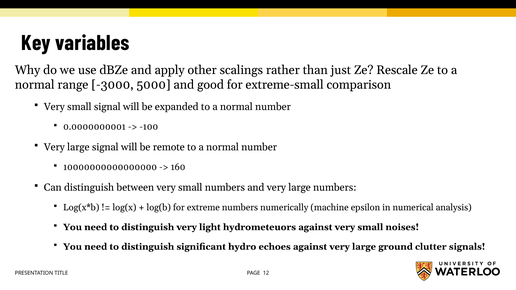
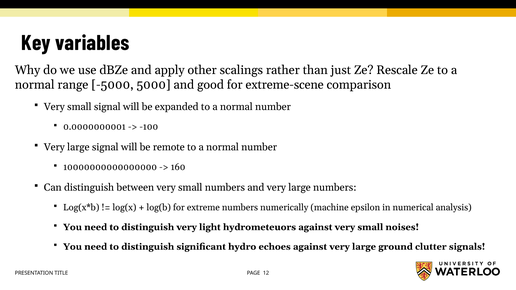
-3000: -3000 -> -5000 (112, 85)
extreme-small: extreme-small -> extreme-scene (285, 85)
